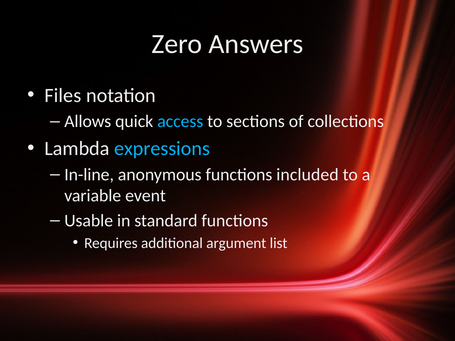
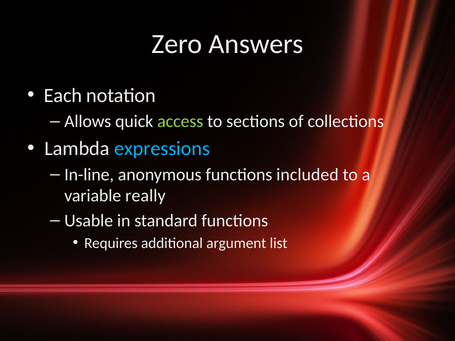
Files: Files -> Each (63, 95)
access colour: light blue -> light green (180, 122)
event: event -> really (145, 196)
